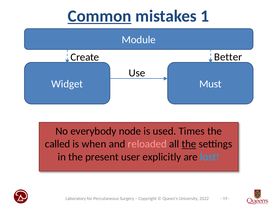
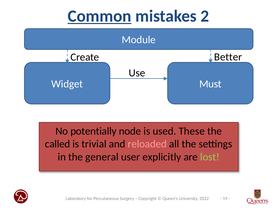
1: 1 -> 2 (205, 16)
everybody: everybody -> potentially (93, 131)
Times: Times -> These (192, 131)
when: when -> trivial (94, 144)
the underline: present -> none (189, 144)
present: present -> general (102, 157)
lost colour: light blue -> light green (210, 157)
